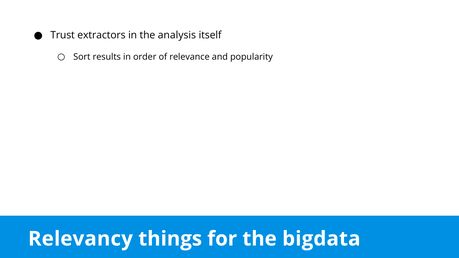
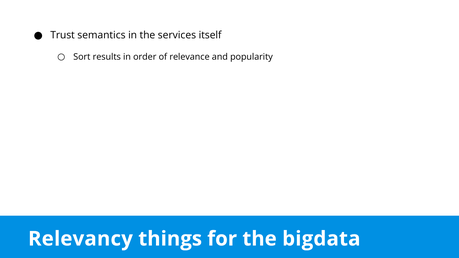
extractors: extractors -> semantics (101, 35)
analysis: analysis -> services (177, 35)
